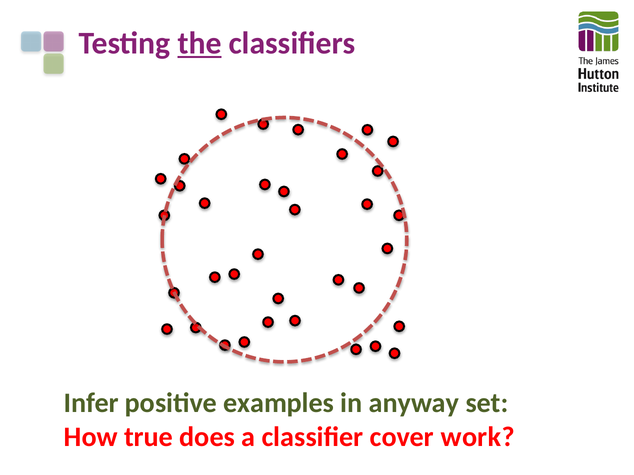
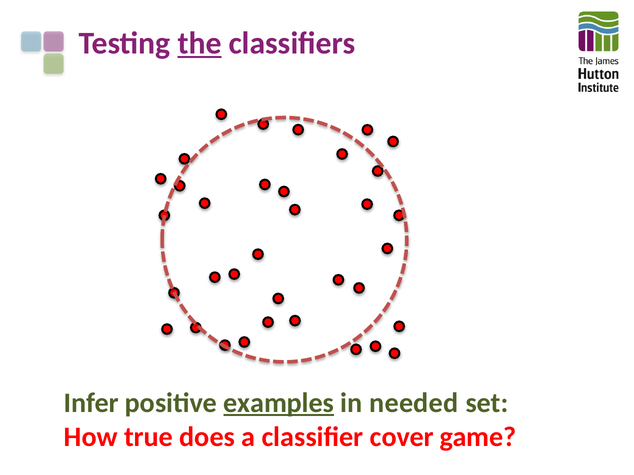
examples underline: none -> present (279, 403)
anyway: anyway -> needed (414, 403)
work: work -> game (478, 437)
